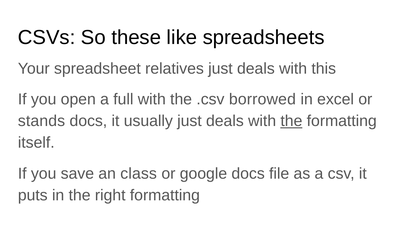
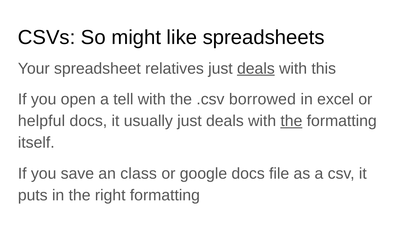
these: these -> might (136, 37)
deals underline: none -> present (256, 69)
full: full -> tell (123, 99)
stands: stands -> helpful (42, 121)
